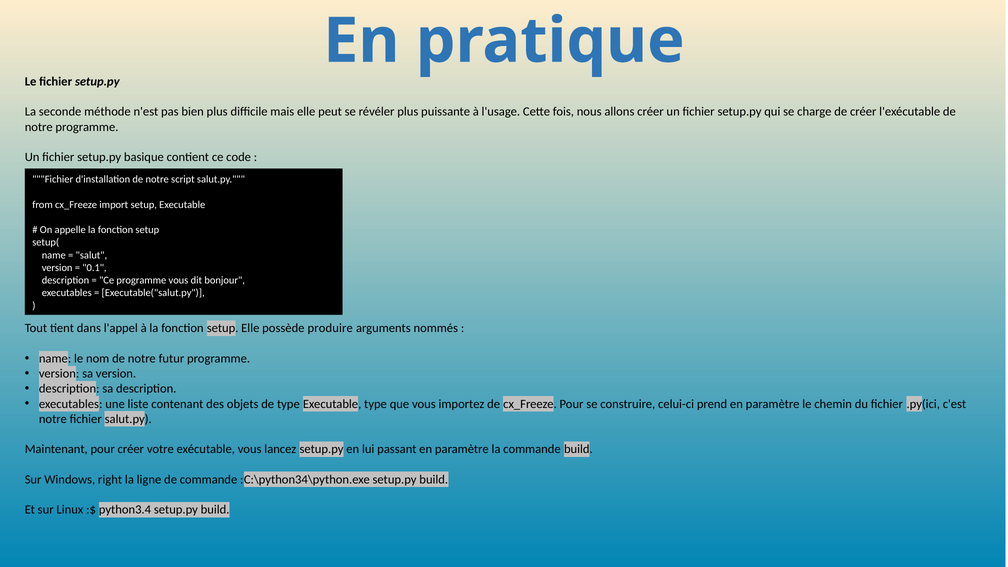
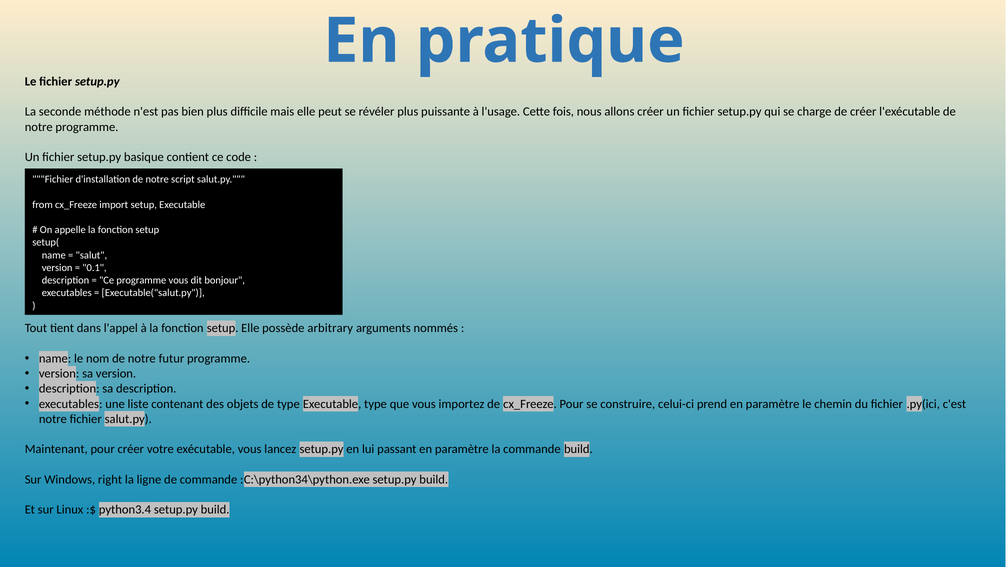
produire: produire -> arbitrary (330, 328)
